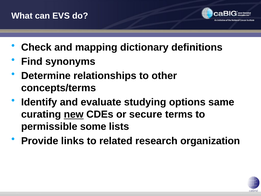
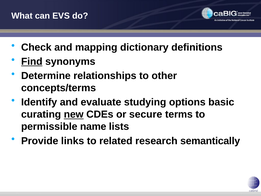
Find underline: none -> present (32, 61)
same: same -> basic (221, 102)
some: some -> name (93, 126)
organization: organization -> semantically (210, 141)
